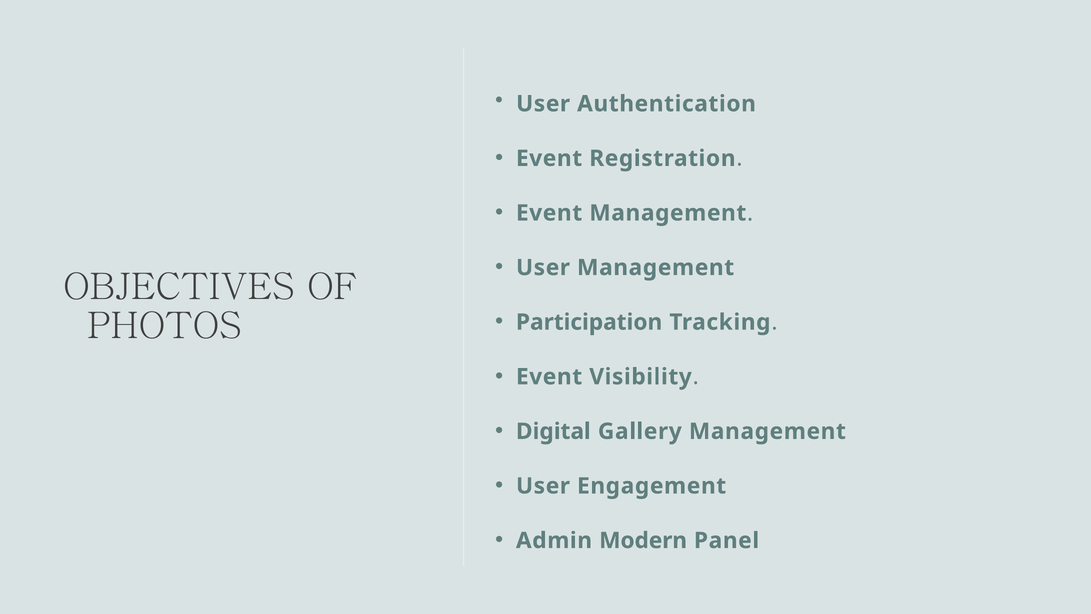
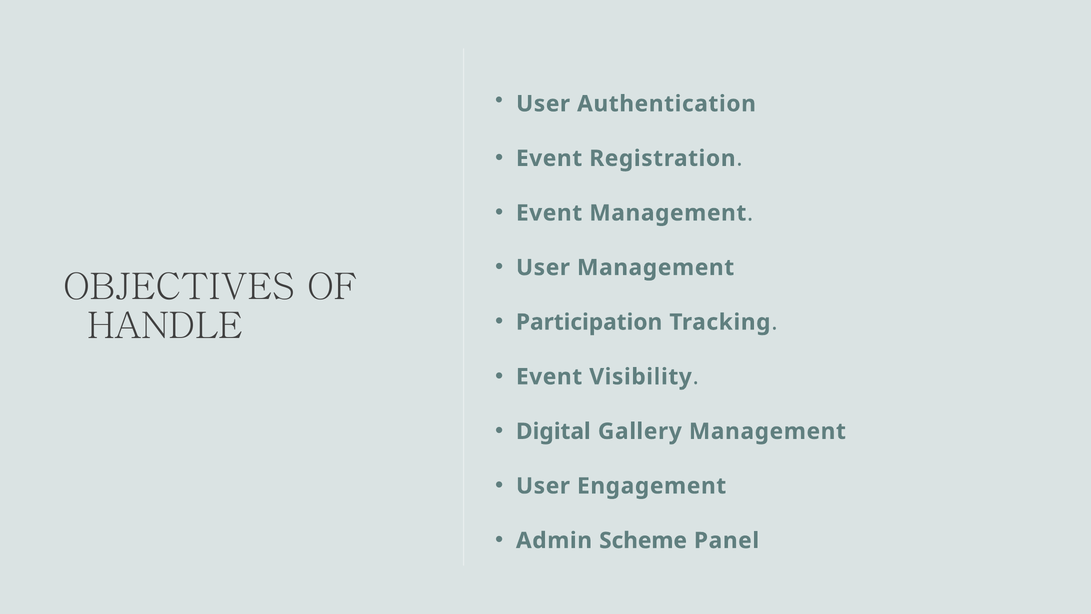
PHOTOS: PHOTOS -> HANDLE (165, 326)
Modern: Modern -> Scheme (643, 540)
